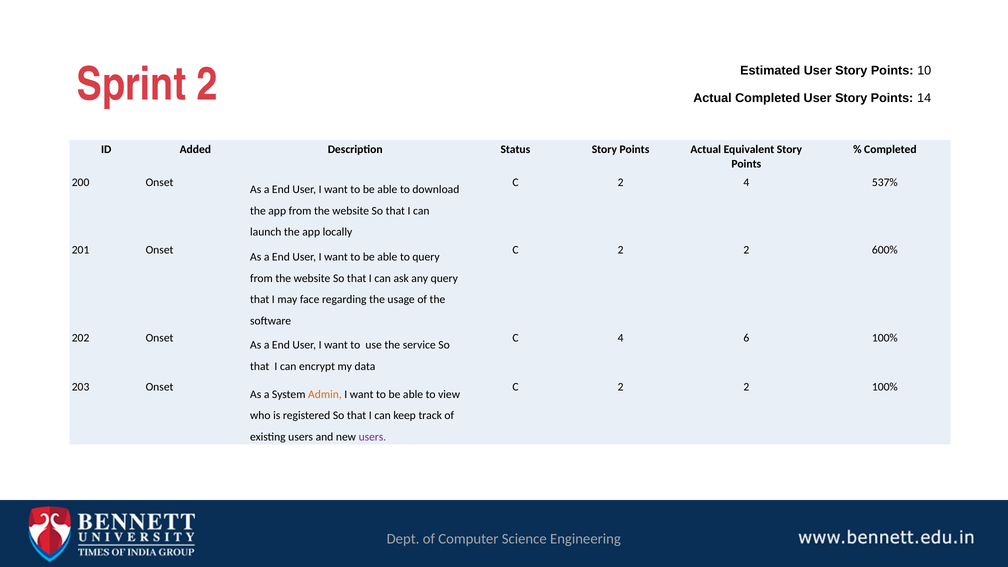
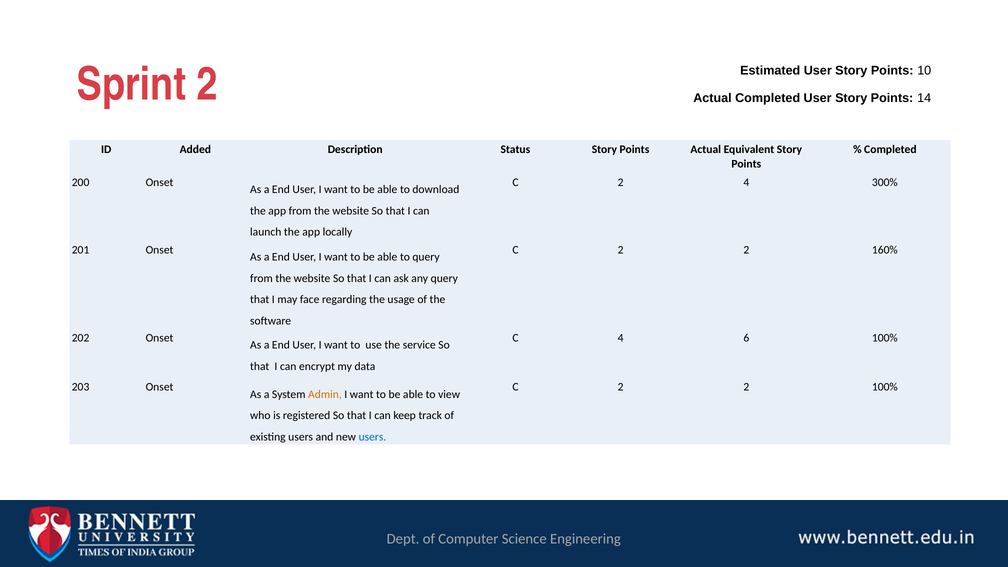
537%: 537% -> 300% (885, 182)
600%: 600% -> 160% (885, 250)
users colour: purple -> blue (372, 437)
